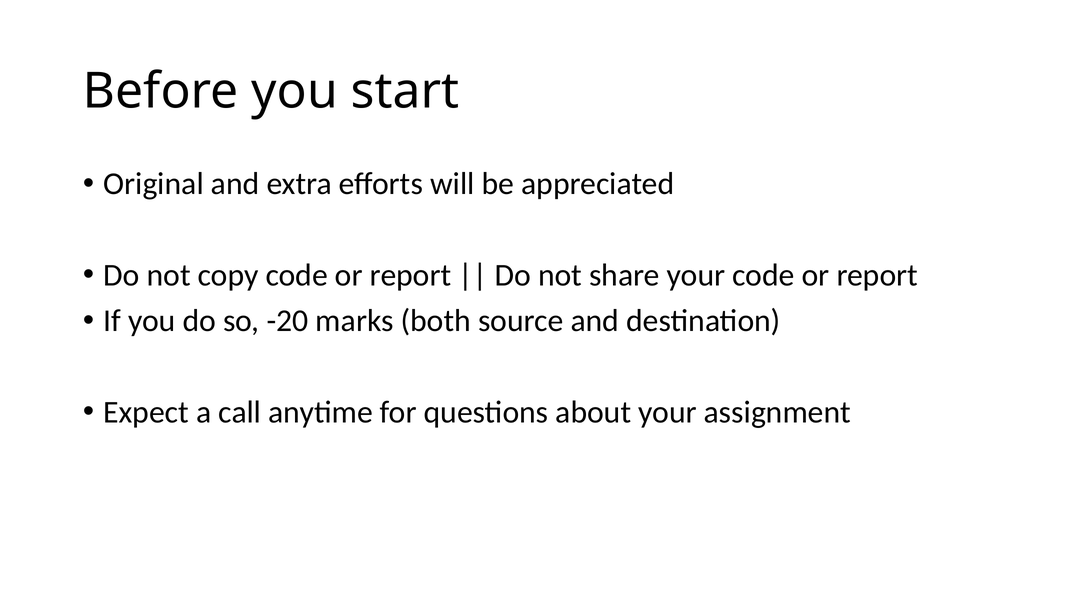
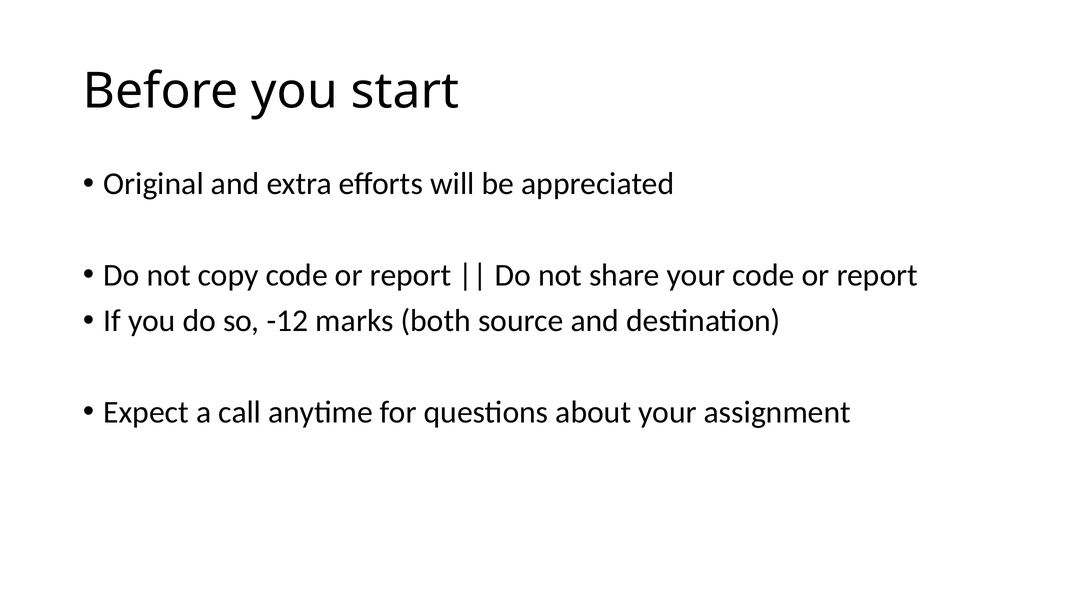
-20: -20 -> -12 (287, 321)
